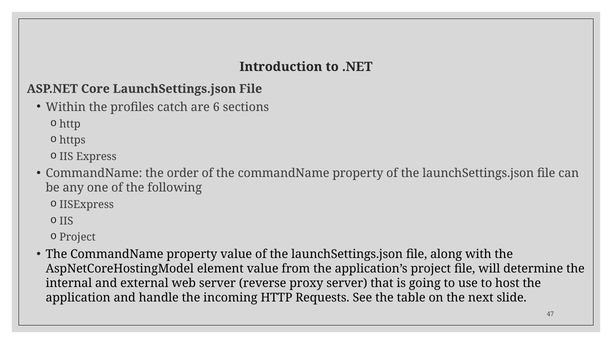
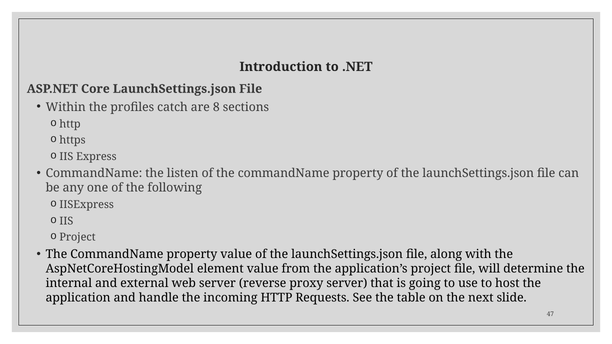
6: 6 -> 8 (216, 107)
order: order -> listen (183, 174)
